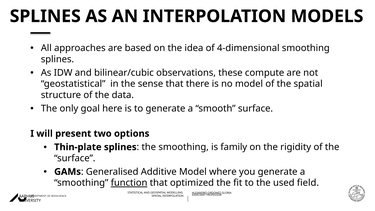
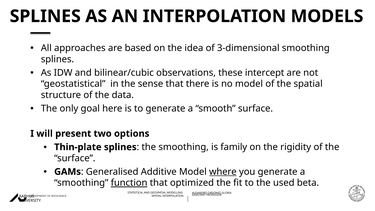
4-dimensional: 4-dimensional -> 3-dimensional (248, 48)
compute: compute -> intercept (265, 73)
where underline: none -> present (223, 172)
field: field -> beta (308, 183)
